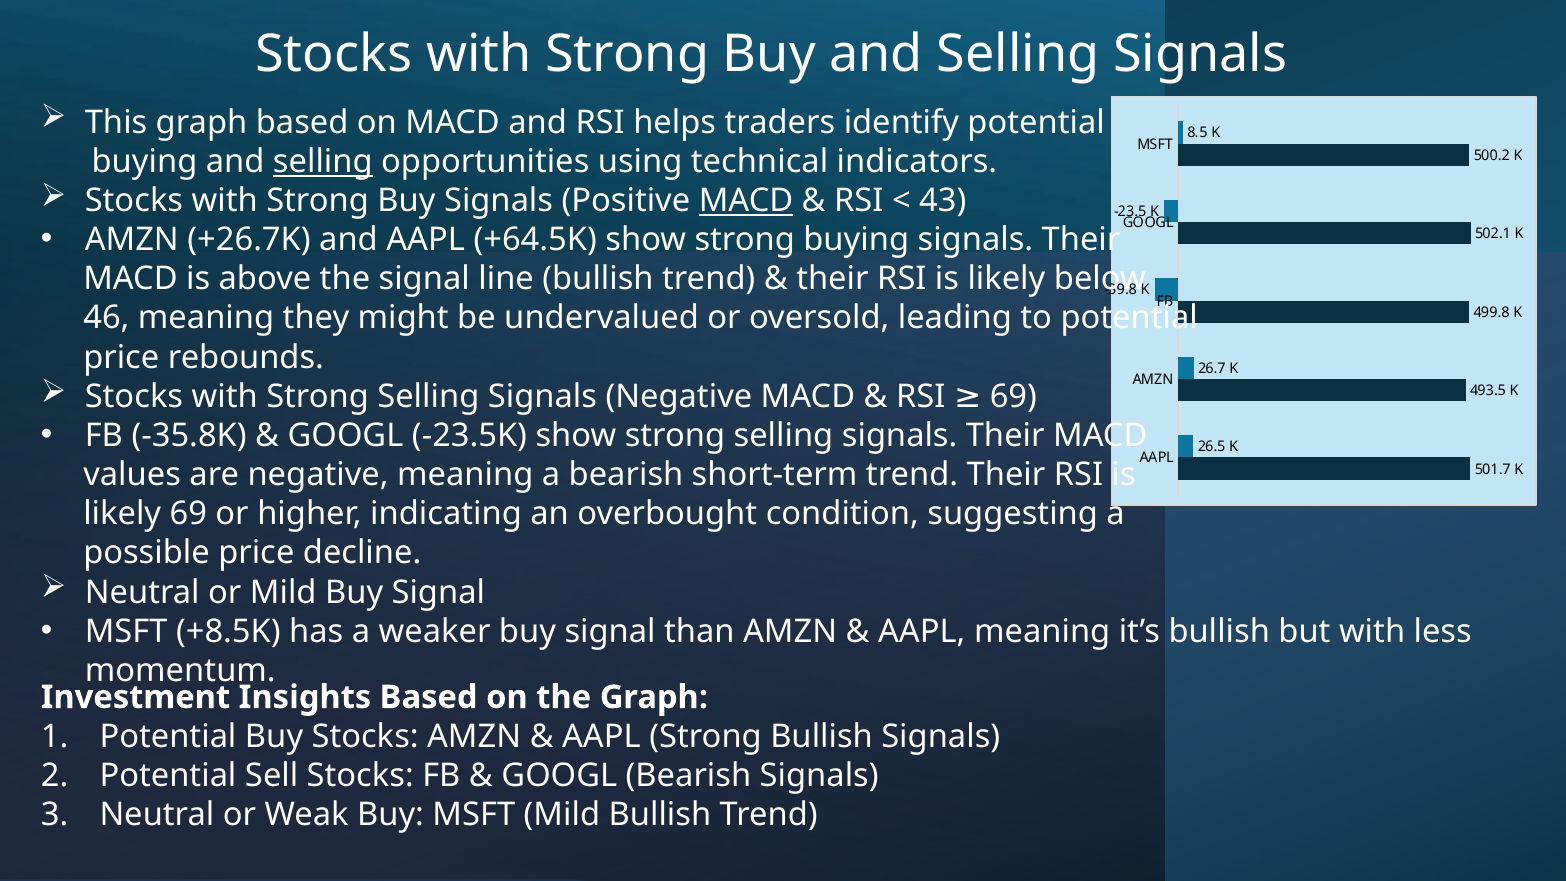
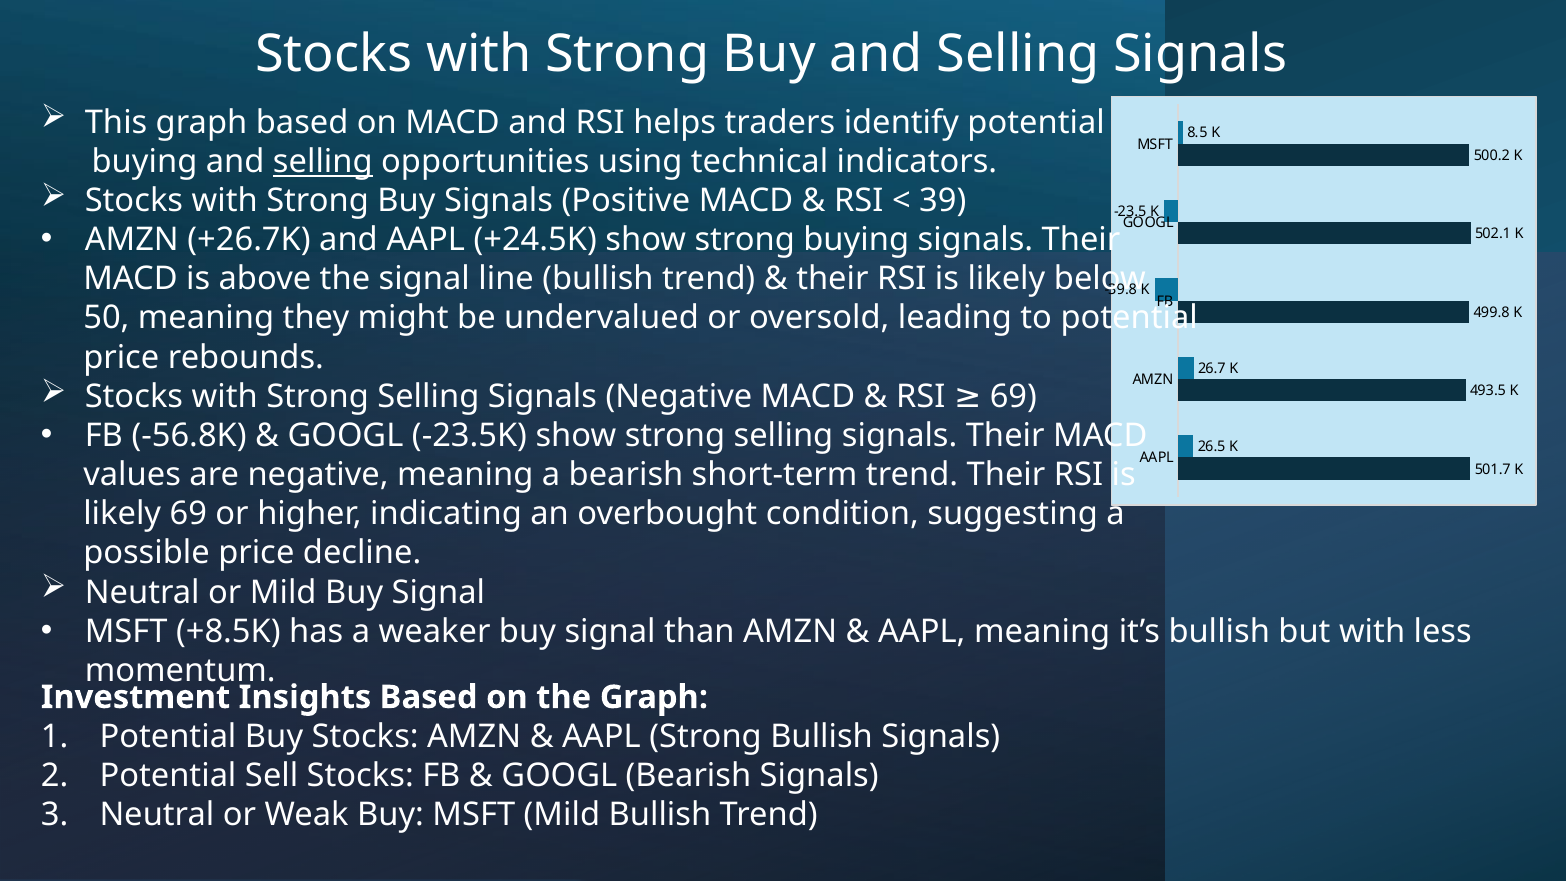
MACD underline: present -> none (746, 201)
43: 43 -> 39 (943, 201)
+64.5K: +64.5K -> +24.5K (535, 240)
46: 46 -> 50 (106, 318)
-35.8K: -35.8K -> -56.8K (189, 436)
